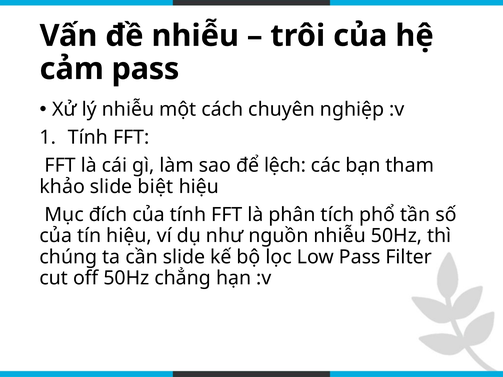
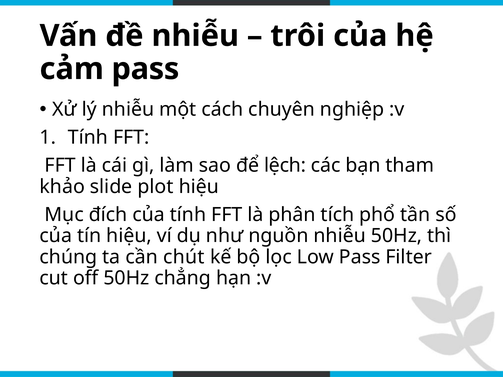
biệt: biệt -> plot (156, 187)
cần slide: slide -> chút (184, 257)
